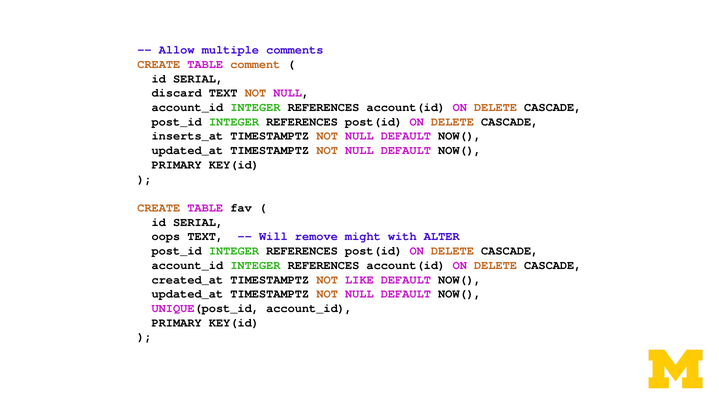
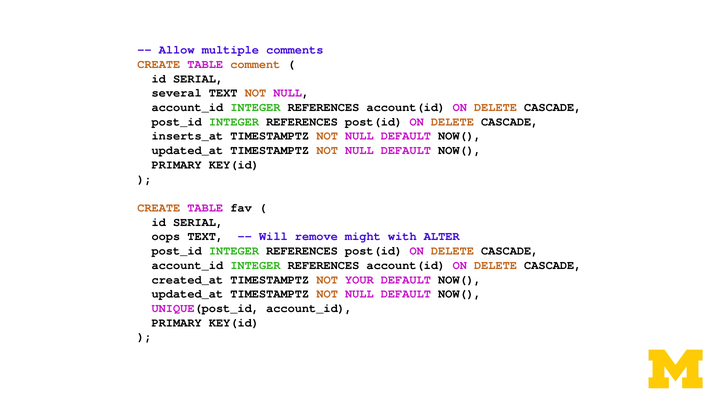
discard: discard -> several (177, 93)
LIKE: LIKE -> YOUR (359, 280)
